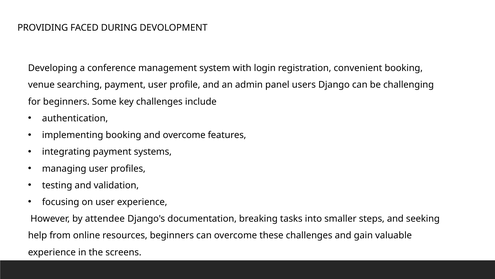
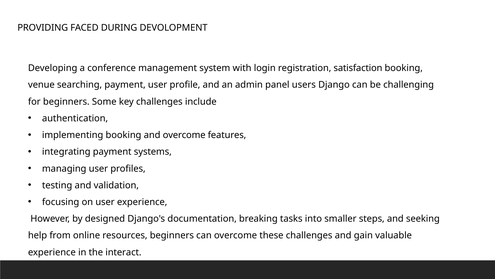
convenient: convenient -> satisfaction (358, 68)
attendee: attendee -> designed (105, 218)
screens: screens -> interact (123, 252)
